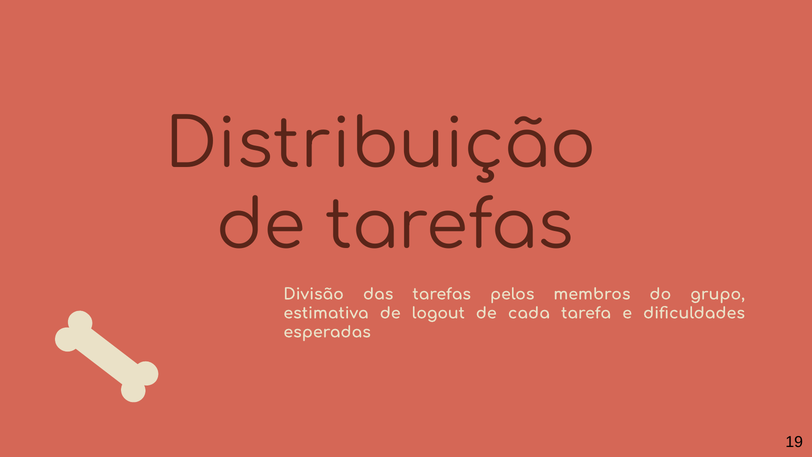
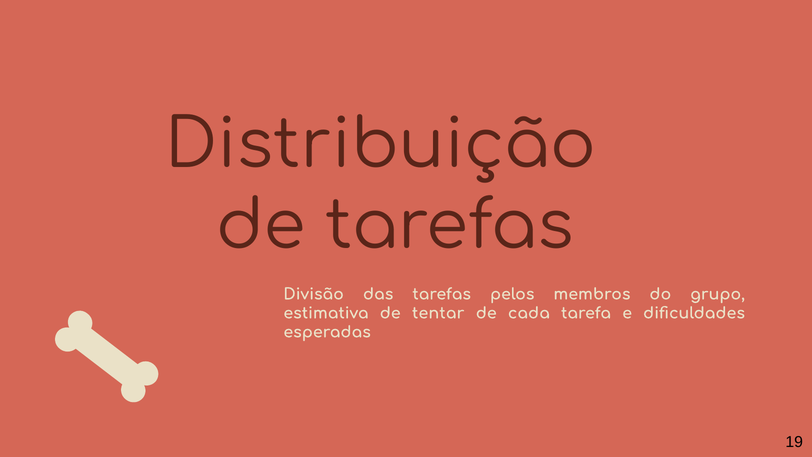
logout: logout -> tentar (438, 313)
